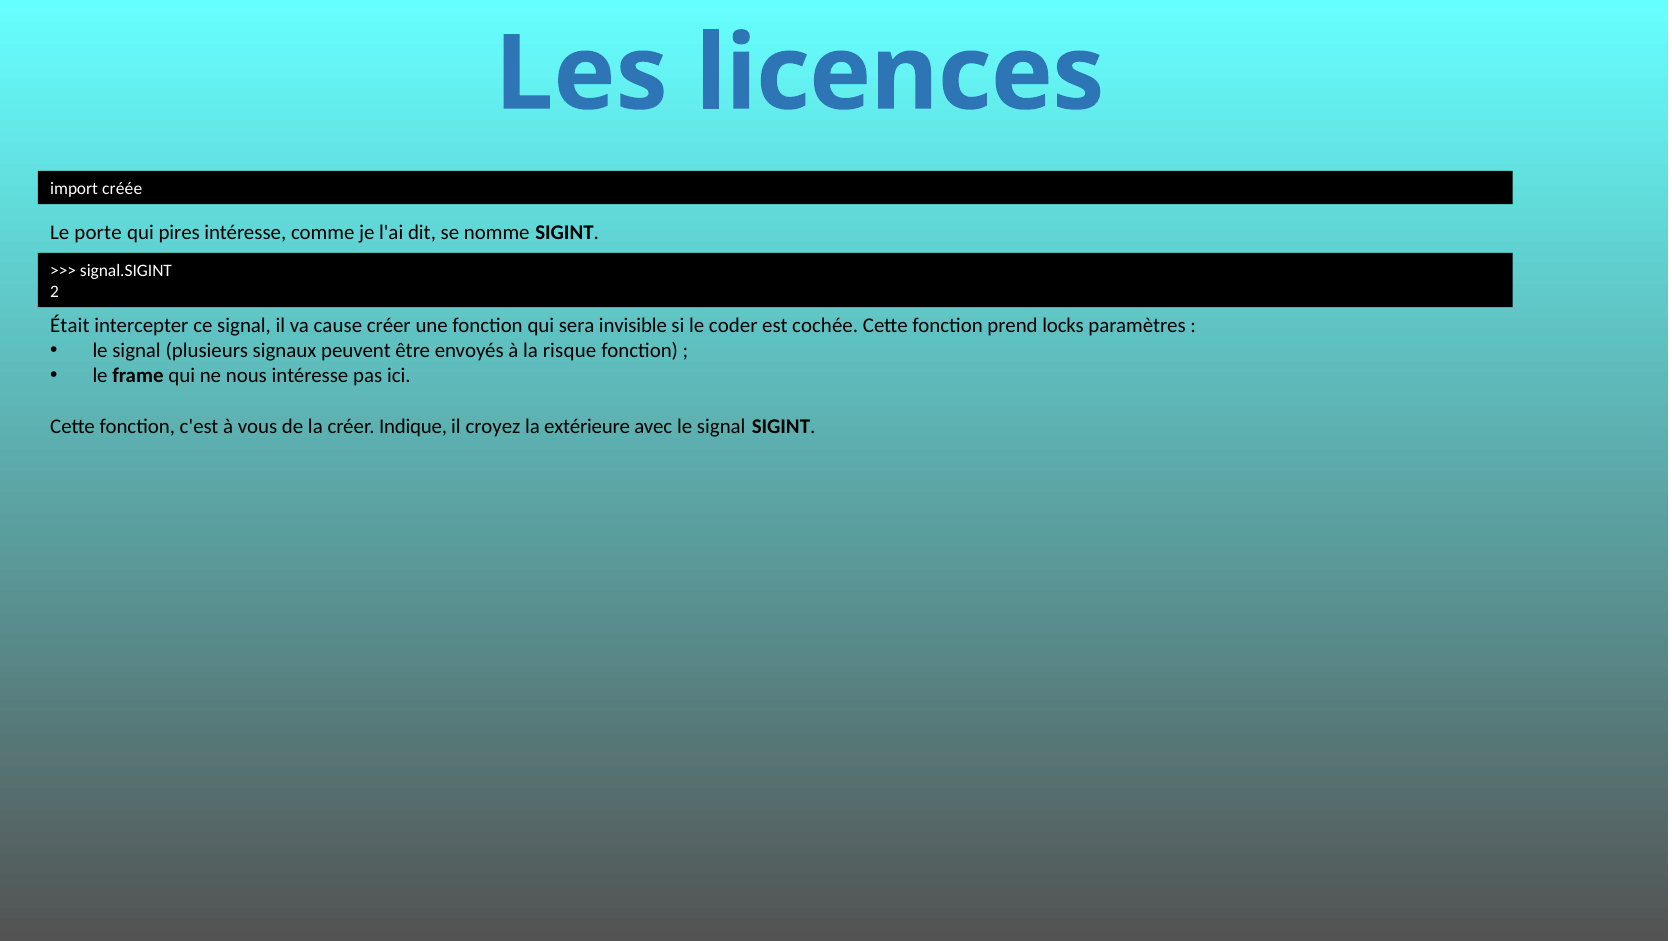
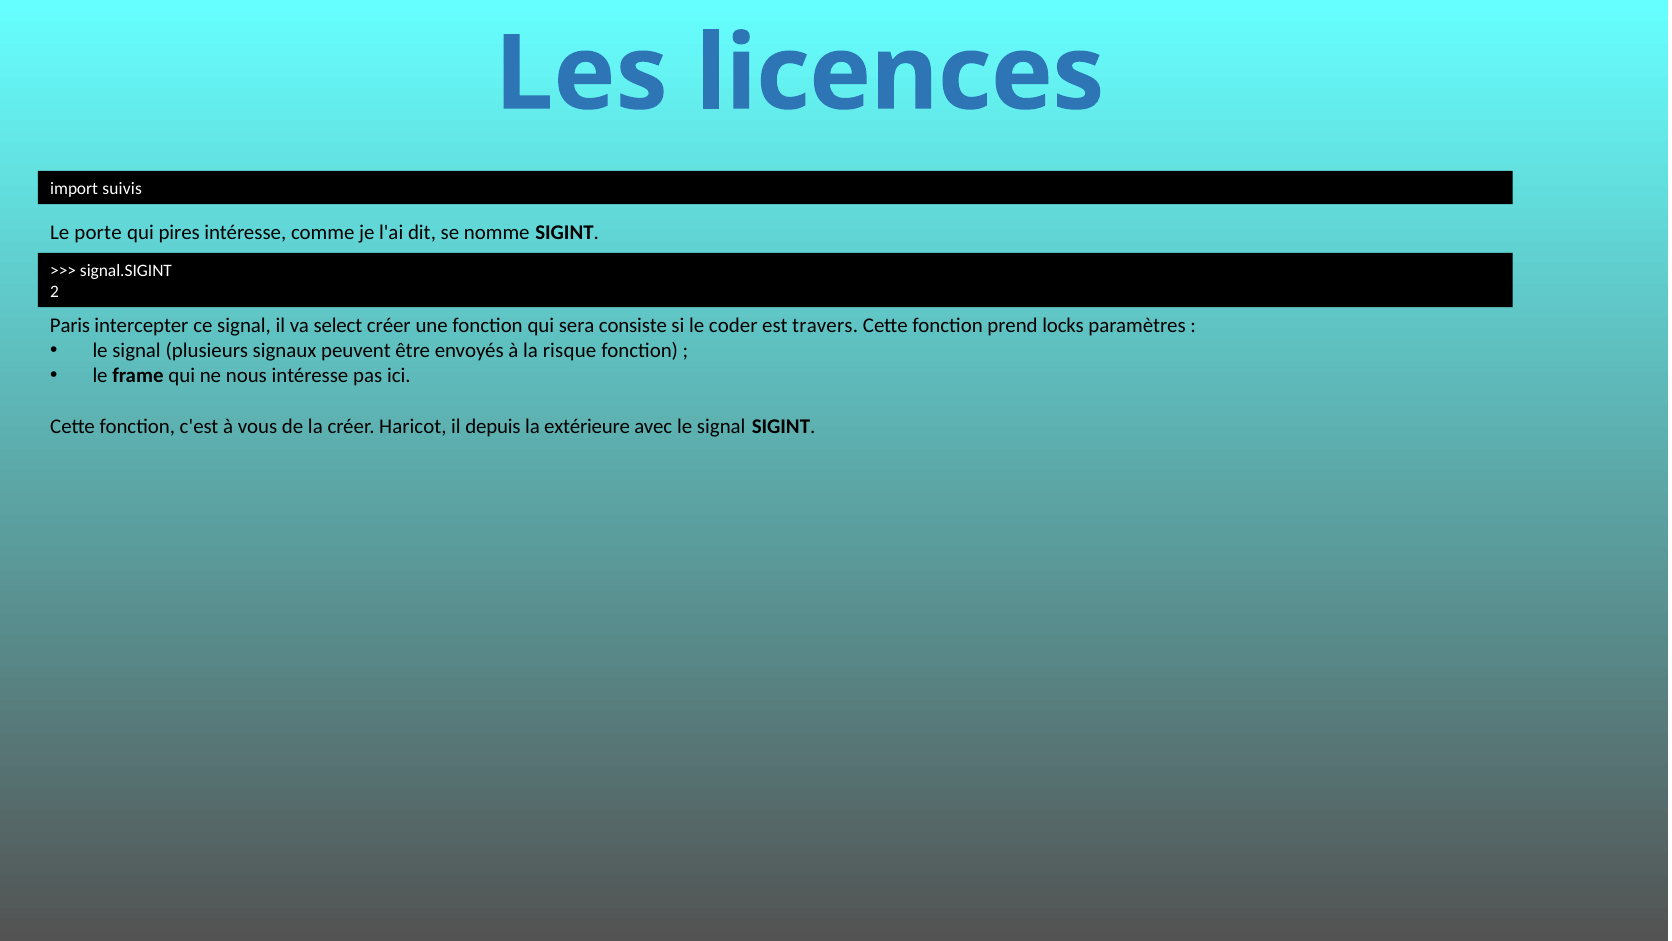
créée: créée -> suivis (122, 189)
Était: Était -> Paris (70, 326)
cause: cause -> select (338, 326)
invisible: invisible -> consiste (633, 326)
cochée: cochée -> travers (825, 326)
Indique: Indique -> Haricot (413, 426)
croyez: croyez -> depuis (493, 426)
